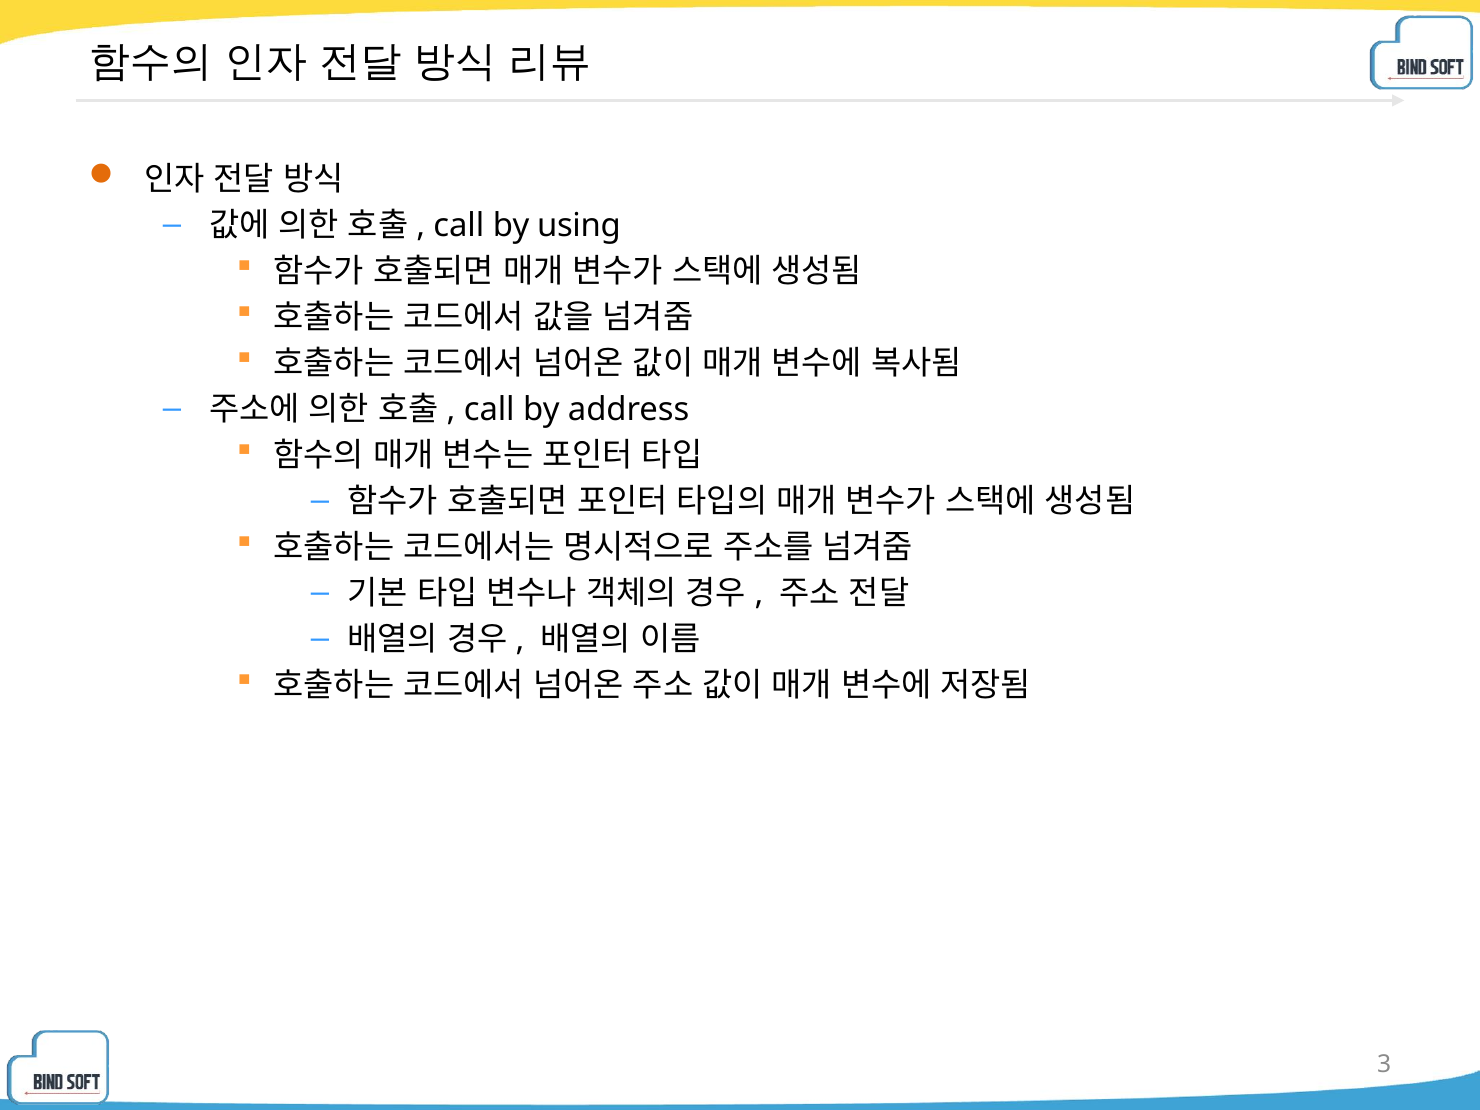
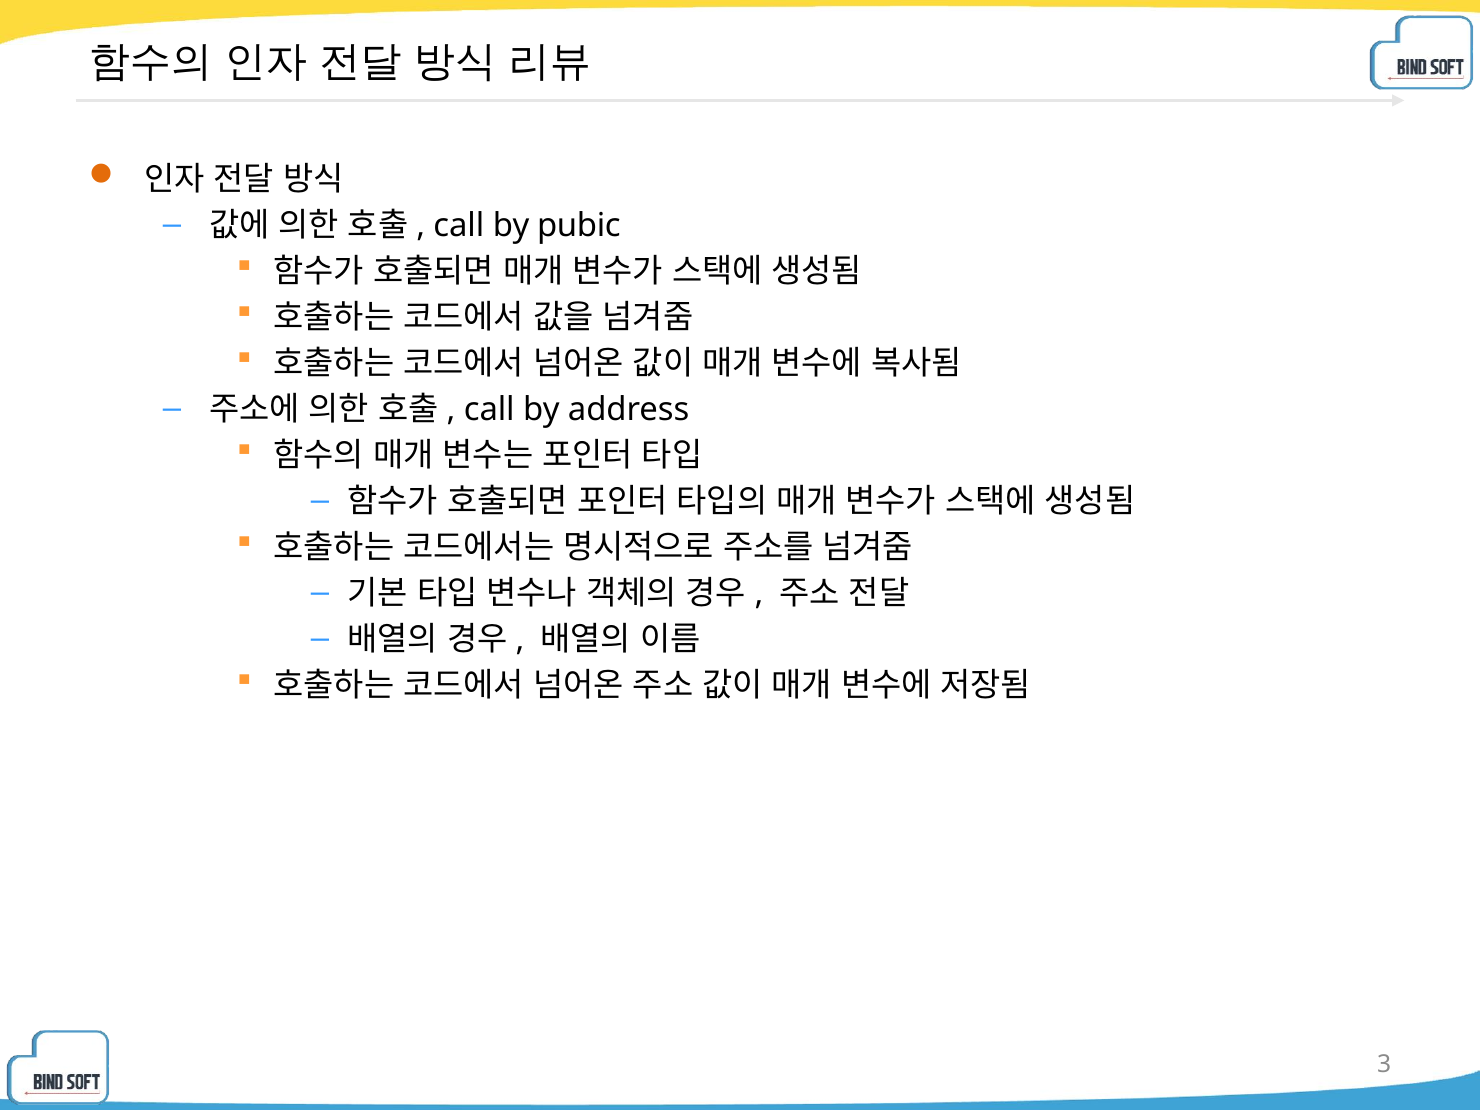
using: using -> pubic (579, 226)
